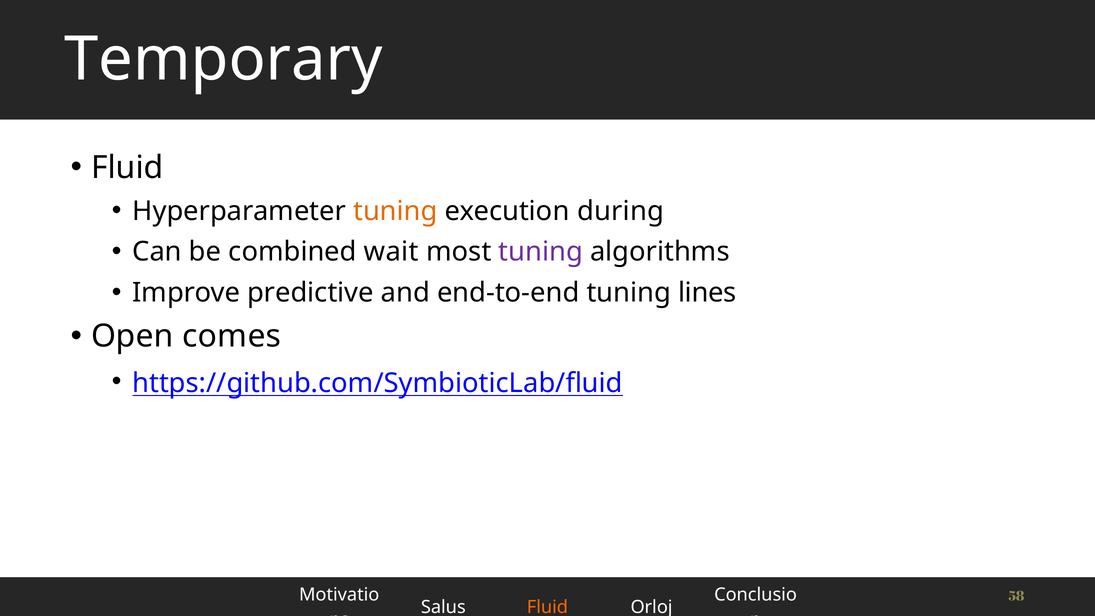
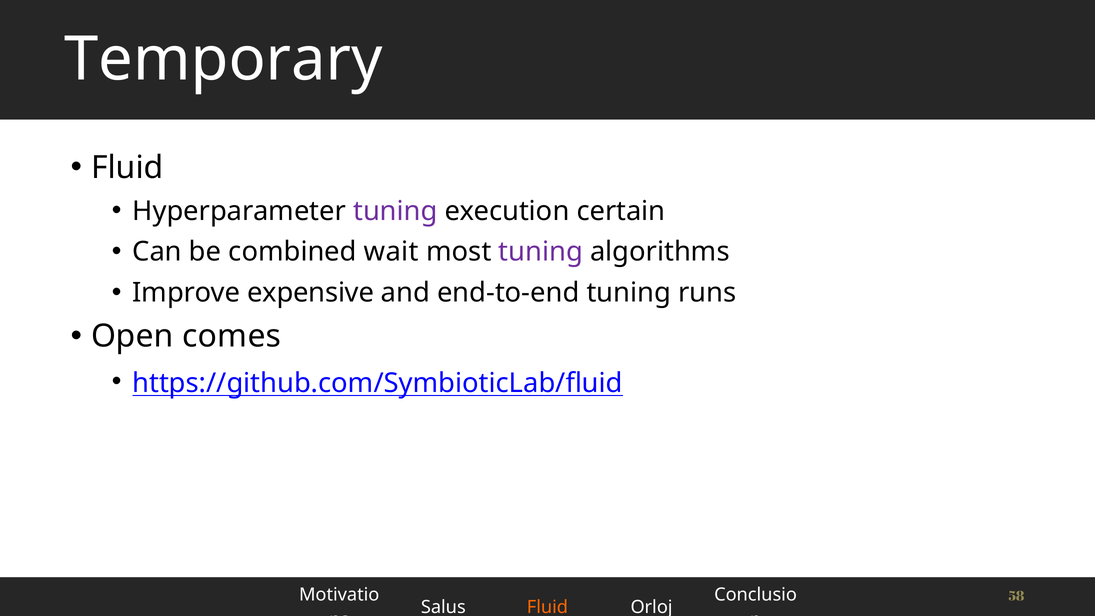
tuning colour: orange -> purple (395, 211)
during: during -> certain (621, 211)
predictive: predictive -> expensive (311, 293)
lines: lines -> runs (707, 293)
